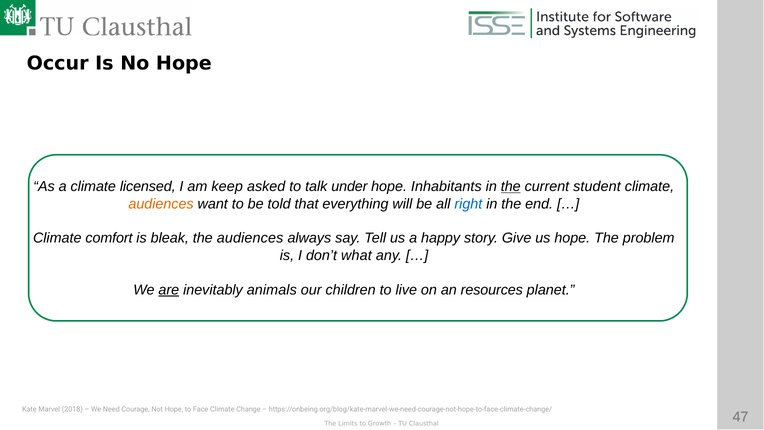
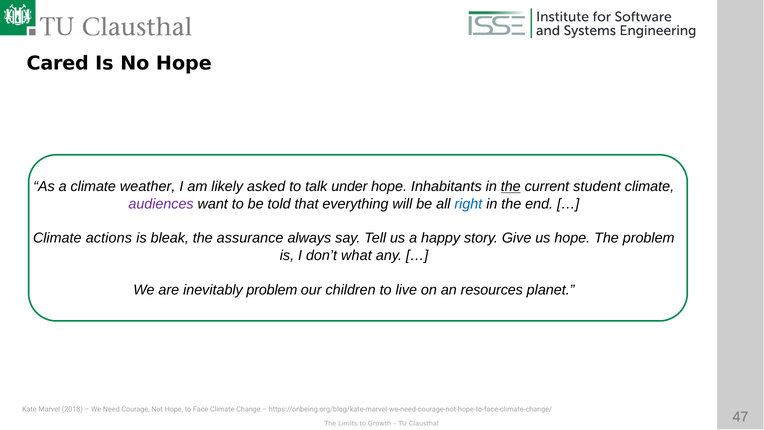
Occur: Occur -> Cared (58, 64)
licensed: licensed -> weather (148, 186)
keep: keep -> likely (227, 186)
audiences colour: orange -> purple (161, 204)
comfort: comfort -> actions (109, 238)
the audiences: audiences -> assurance (250, 238)
are underline: present -> none (169, 290)
inevitably animals: animals -> problem (272, 290)
